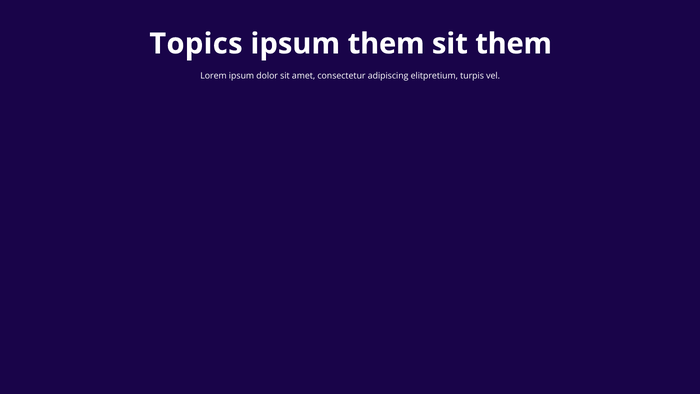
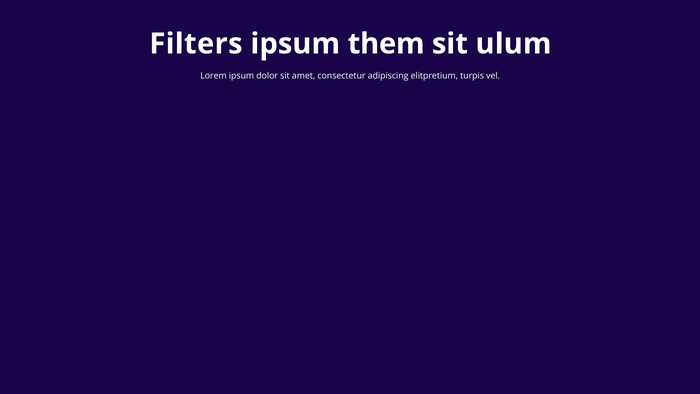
Topics: Topics -> Filters (196, 44)
sit them: them -> ulum (513, 44)
